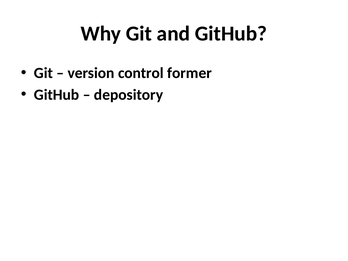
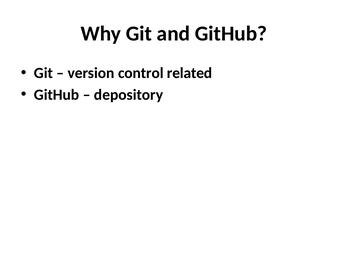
former: former -> related (190, 73)
